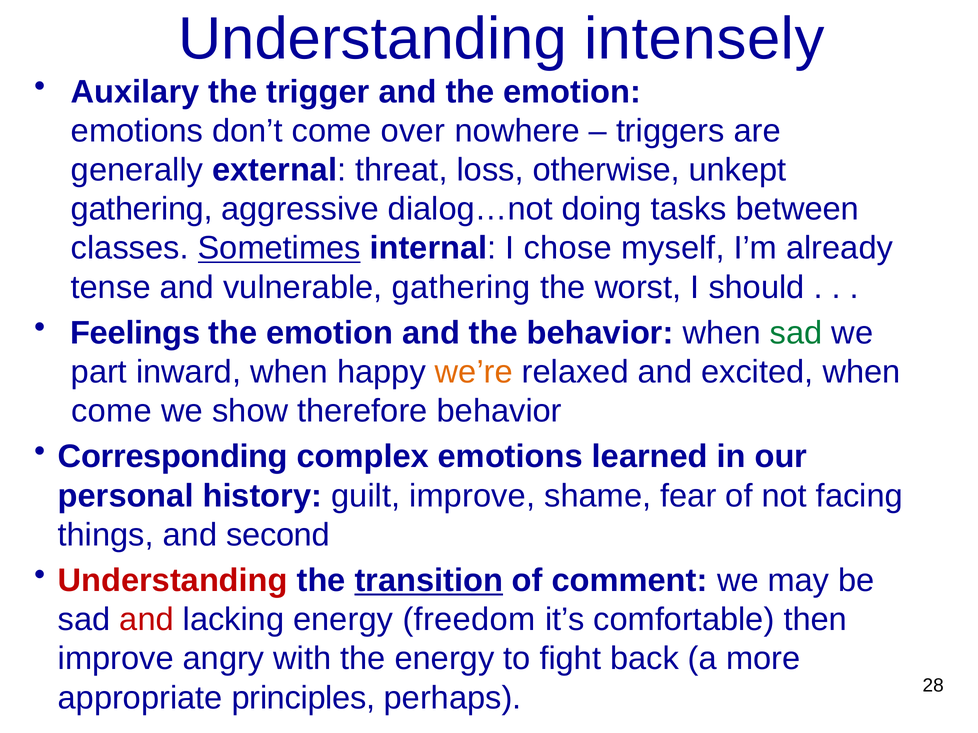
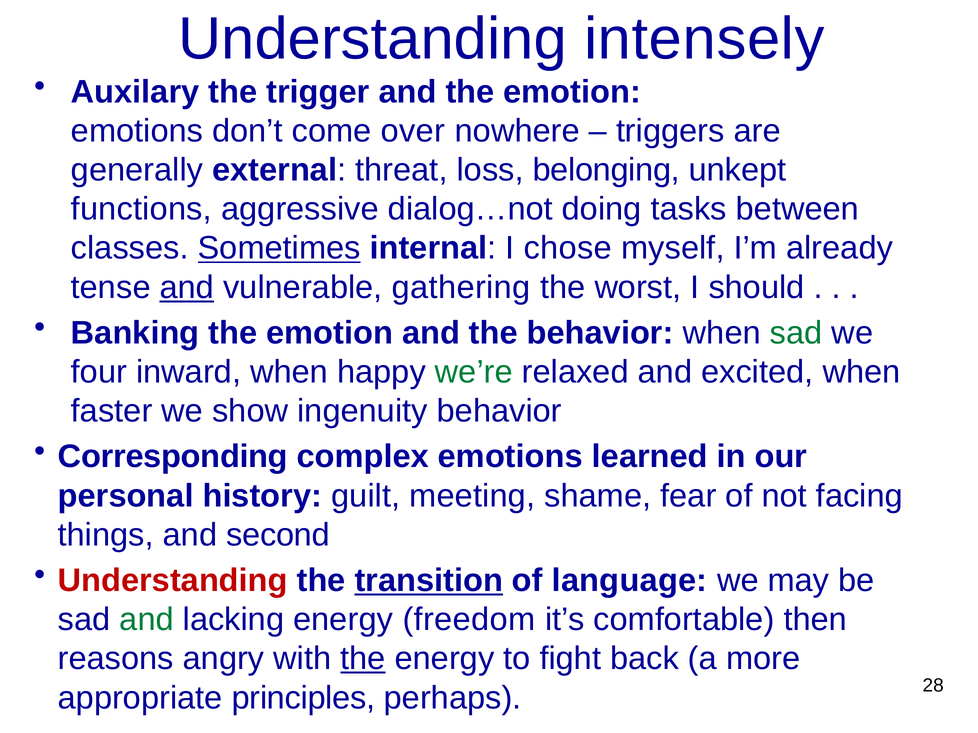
otherwise: otherwise -> belonging (606, 170)
gathering: gathering -> functions (141, 209)
and underline: none -> present (187, 288)
Feelings: Feelings -> Banking (135, 333)
part: part -> four (99, 372)
we’re colour: orange -> green (474, 372)
come: come -> faster (112, 411)
therefore: therefore -> ingenuity (362, 411)
guilt improve: improve -> meeting (472, 496)
comment: comment -> language (630, 581)
and colour: red -> green (147, 620)
improve: improve -> reasons (116, 659)
the underline: none -> present (363, 659)
